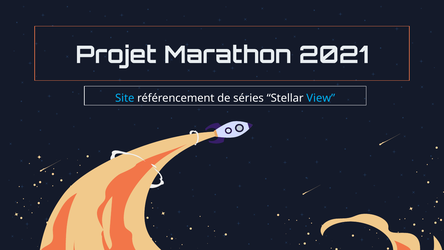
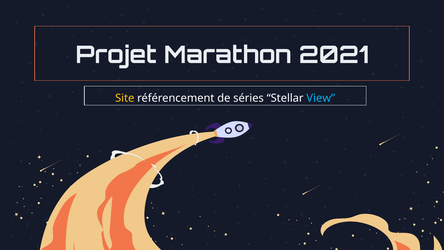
Site colour: light blue -> yellow (125, 98)
